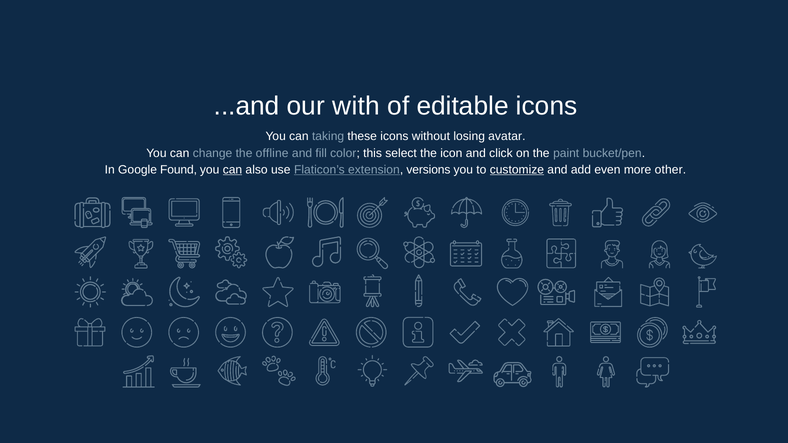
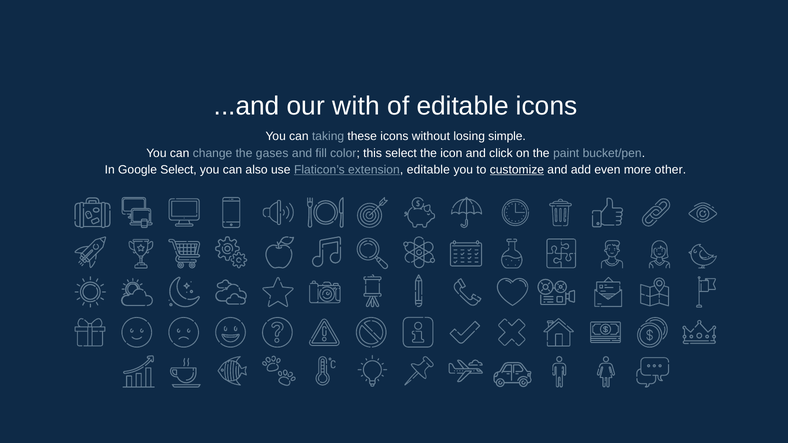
avatar: avatar -> simple (507, 137)
offline: offline -> gases (272, 153)
Google Found: Found -> Select (179, 170)
can underline: present -> none (232, 170)
extension versions: versions -> editable (428, 170)
